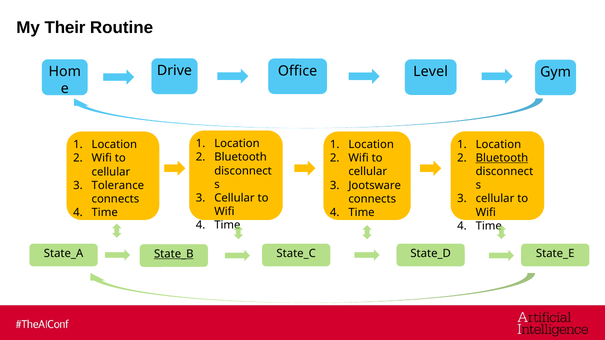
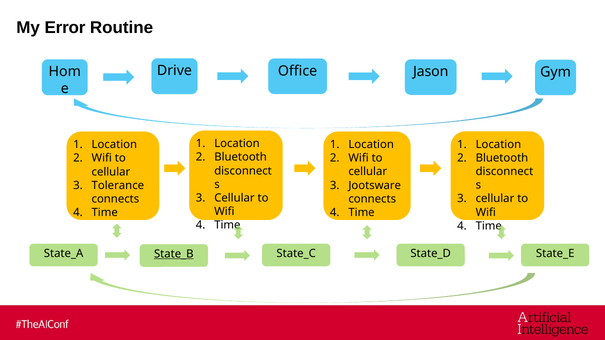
Their: Their -> Error (65, 28)
Level: Level -> Jason (431, 72)
Bluetooth underline: present -> none (502, 158)
